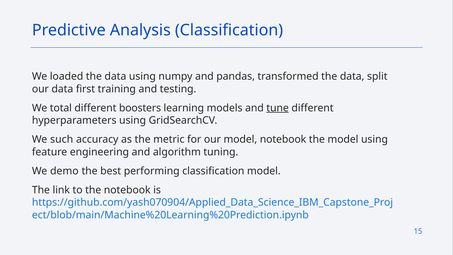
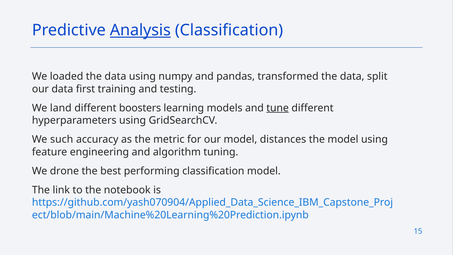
Analysis underline: none -> present (140, 30)
total: total -> land (61, 108)
model notebook: notebook -> distances (283, 139)
demo: demo -> drone (64, 171)
